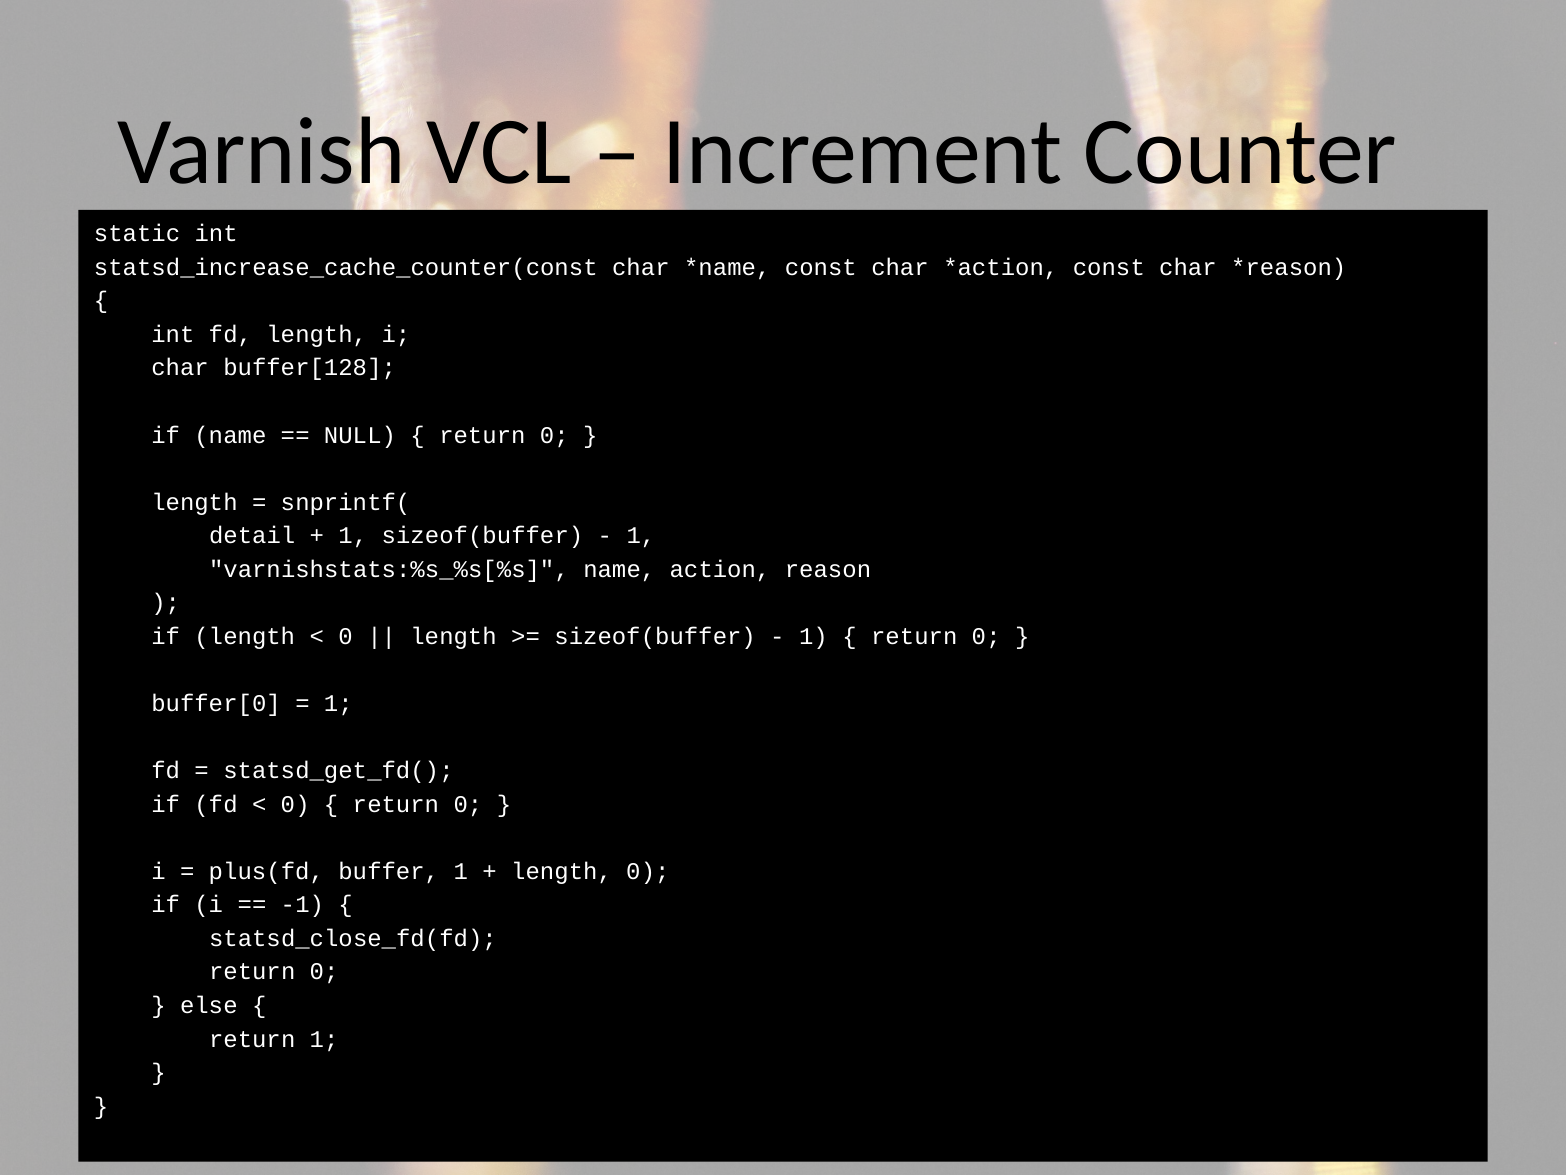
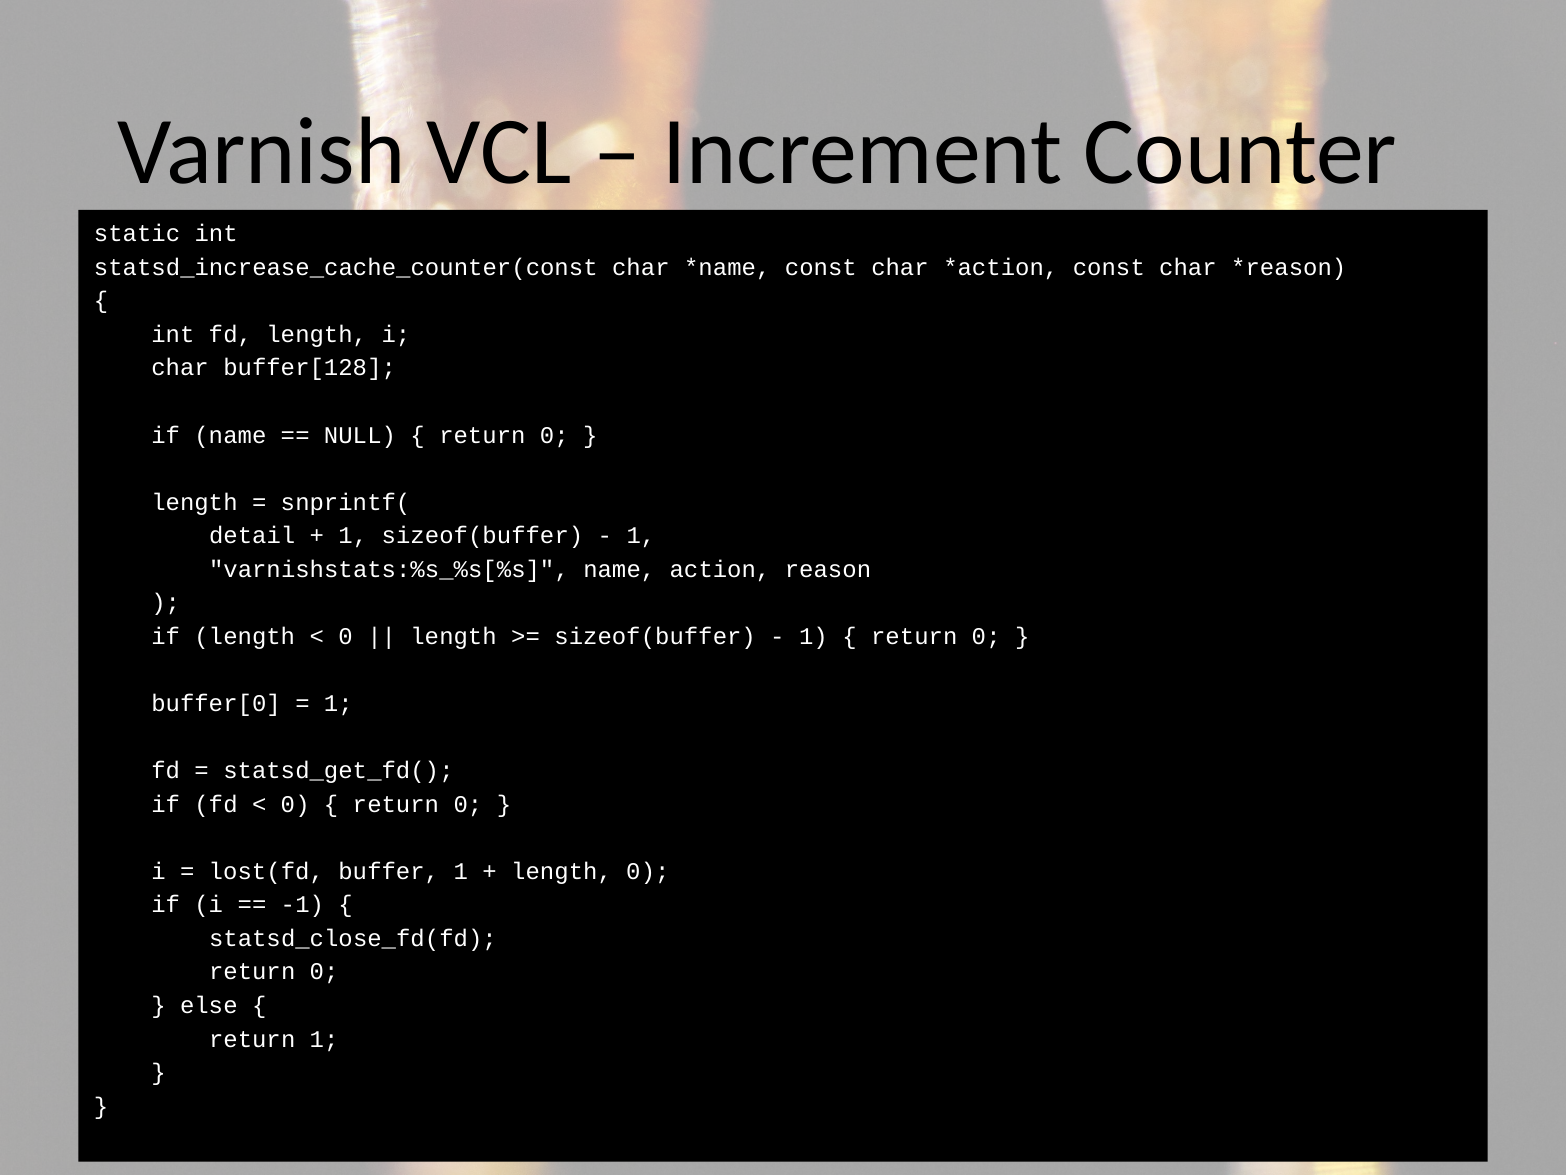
plus(fd: plus(fd -> lost(fd (266, 871)
